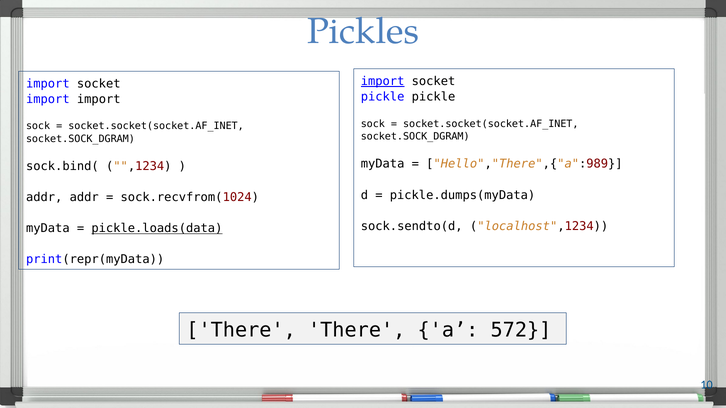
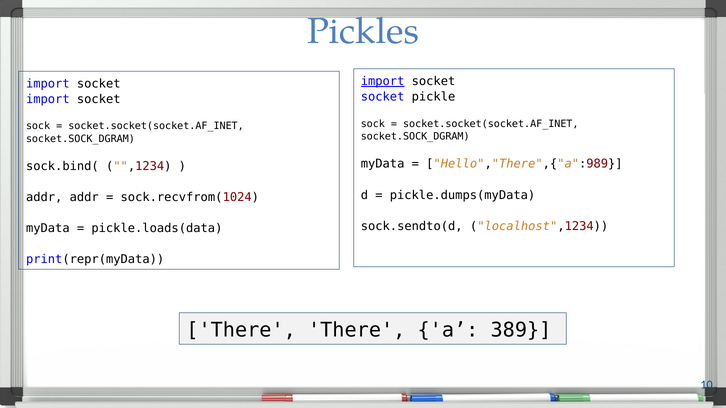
pickle: pickle -> socket (383, 97)
import: import -> socket (99, 99)
pickle.loads(data underline: present -> none (157, 229)
572: 572 -> 389 (521, 330)
